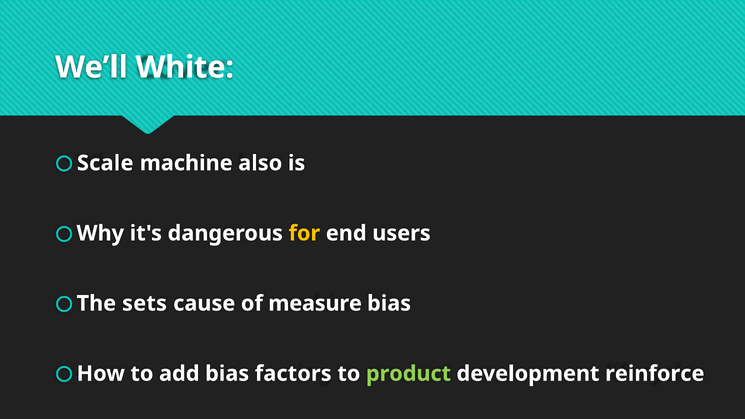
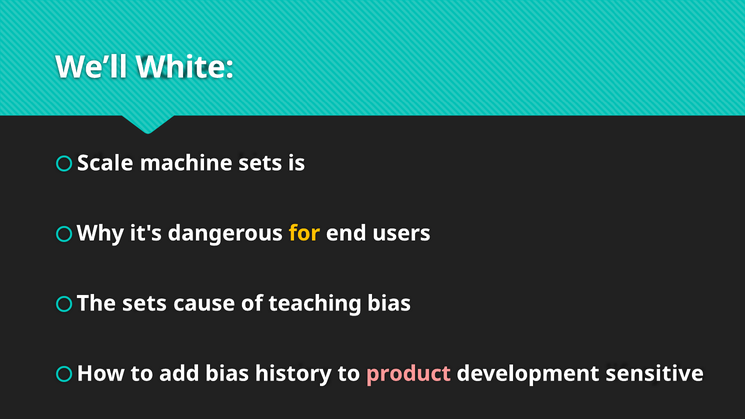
machine also: also -> sets (260, 163)
measure: measure -> teaching (315, 304)
factors: factors -> history (293, 374)
product colour: light green -> pink (408, 374)
reinforce: reinforce -> sensitive (655, 374)
